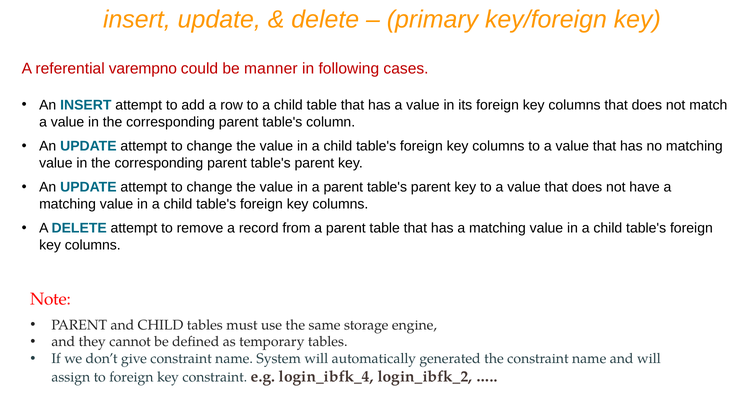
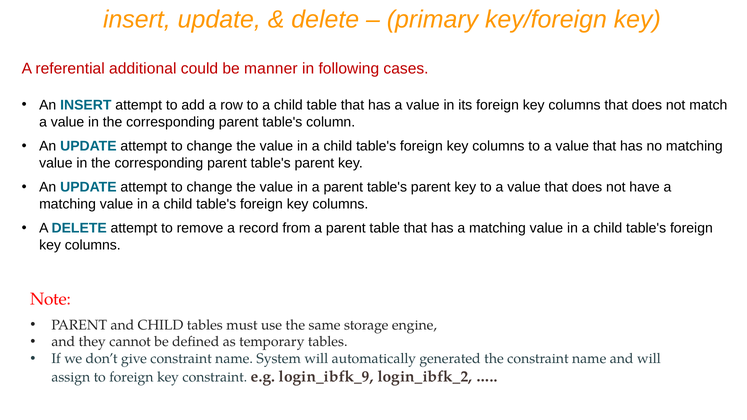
varempno: varempno -> additional (143, 69)
login_ibfk_4: login_ibfk_4 -> login_ibfk_9 (326, 377)
